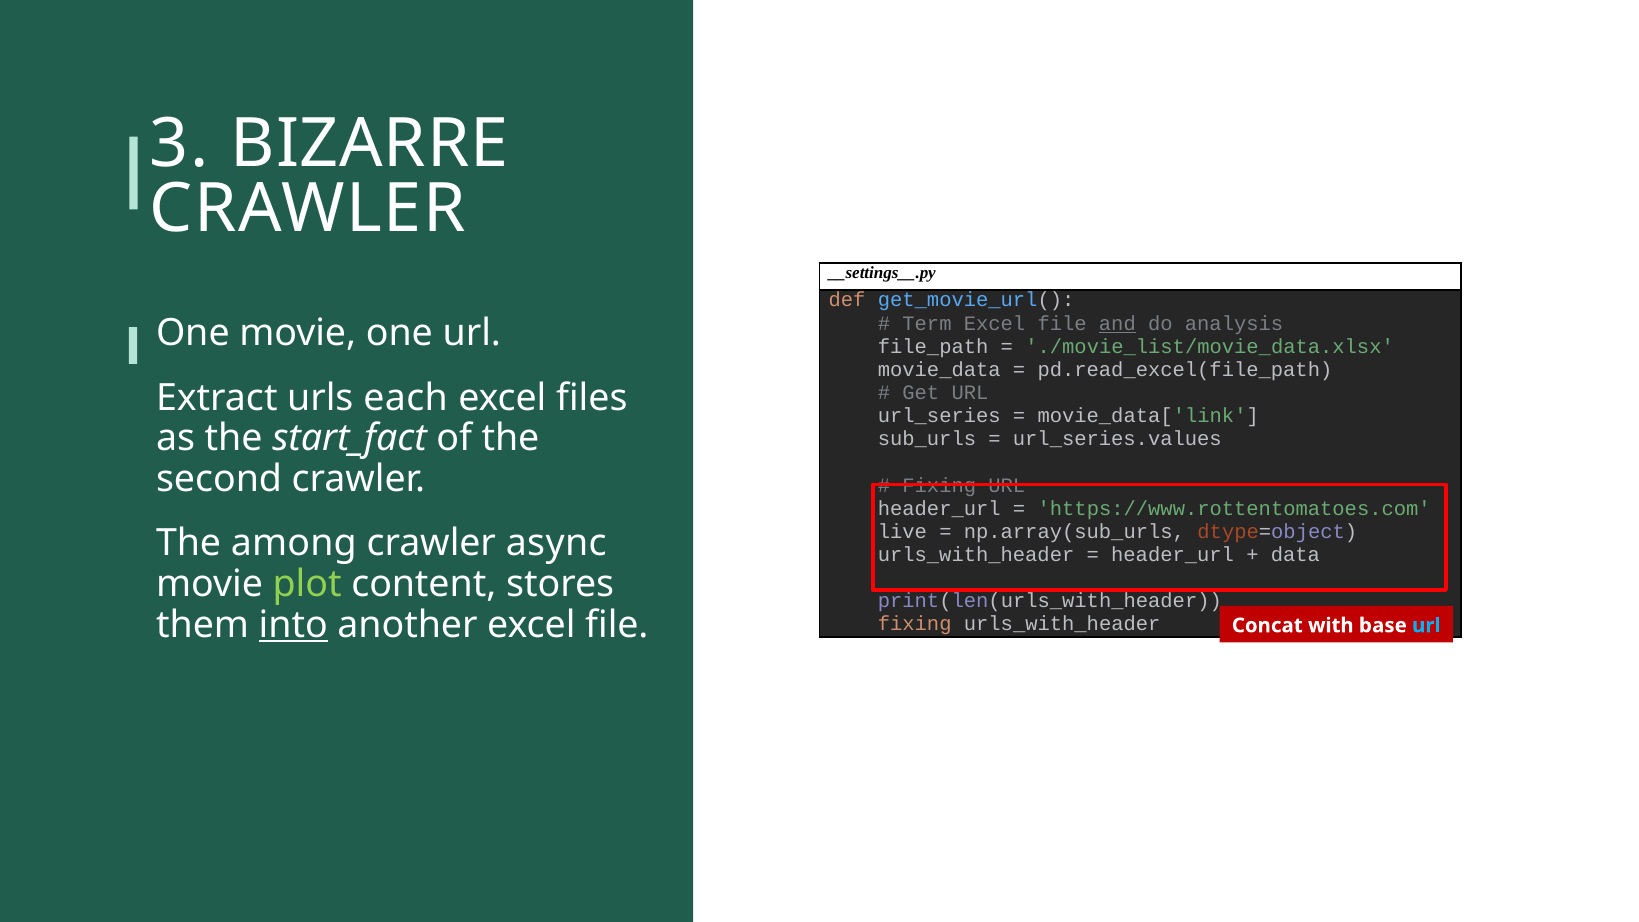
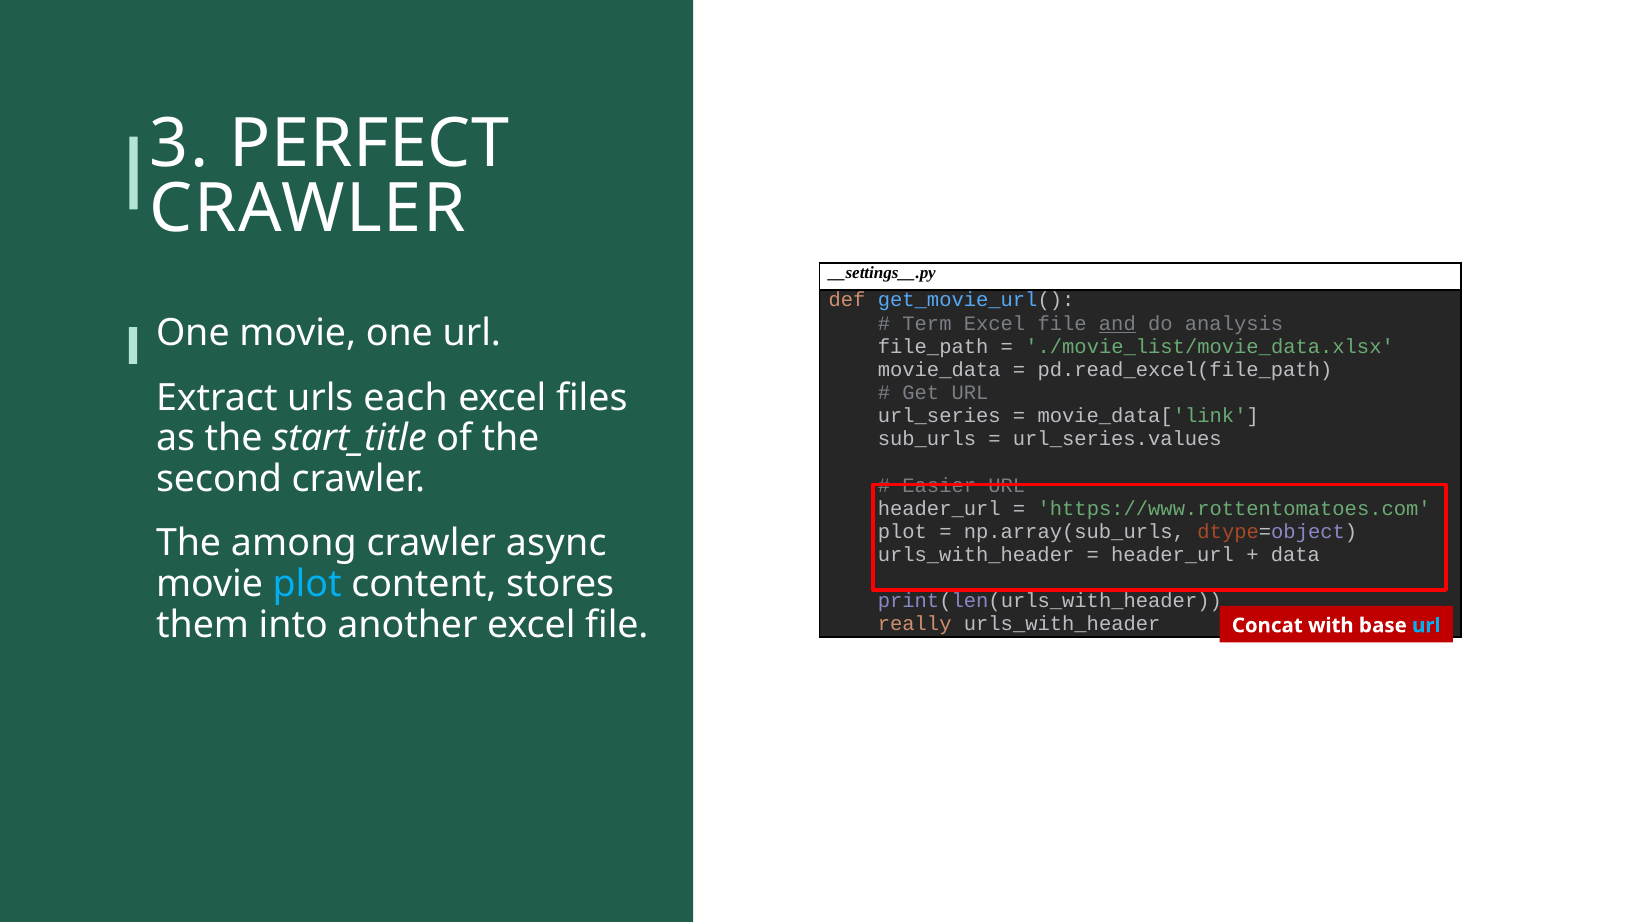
BIZARRE: BIZARRE -> PERFECT (370, 144)
start_fact: start_fact -> start_title (350, 439)
Fixing: Fixing -> Easier (939, 485)
live: live -> plot (902, 532)
plot colour: light green -> light blue (307, 584)
into underline: present -> none (293, 625)
fixing: fixing -> really (915, 624)
